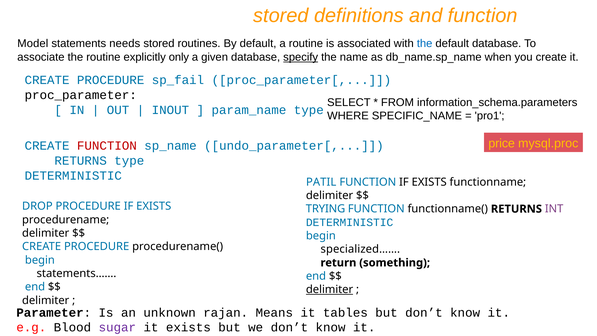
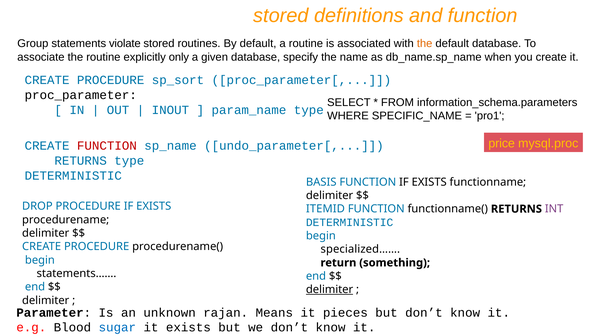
Model: Model -> Group (33, 44)
needs: needs -> violate (125, 44)
the colour: blue -> orange (425, 44)
specify underline: present -> none (301, 57)
sp_fail: sp_fail -> sp_sort (178, 80)
PATIL: PATIL -> BASIS (321, 182)
TRYING: TRYING -> ITEMID (325, 209)
tables: tables -> pieces (345, 312)
sugar colour: purple -> blue (117, 327)
